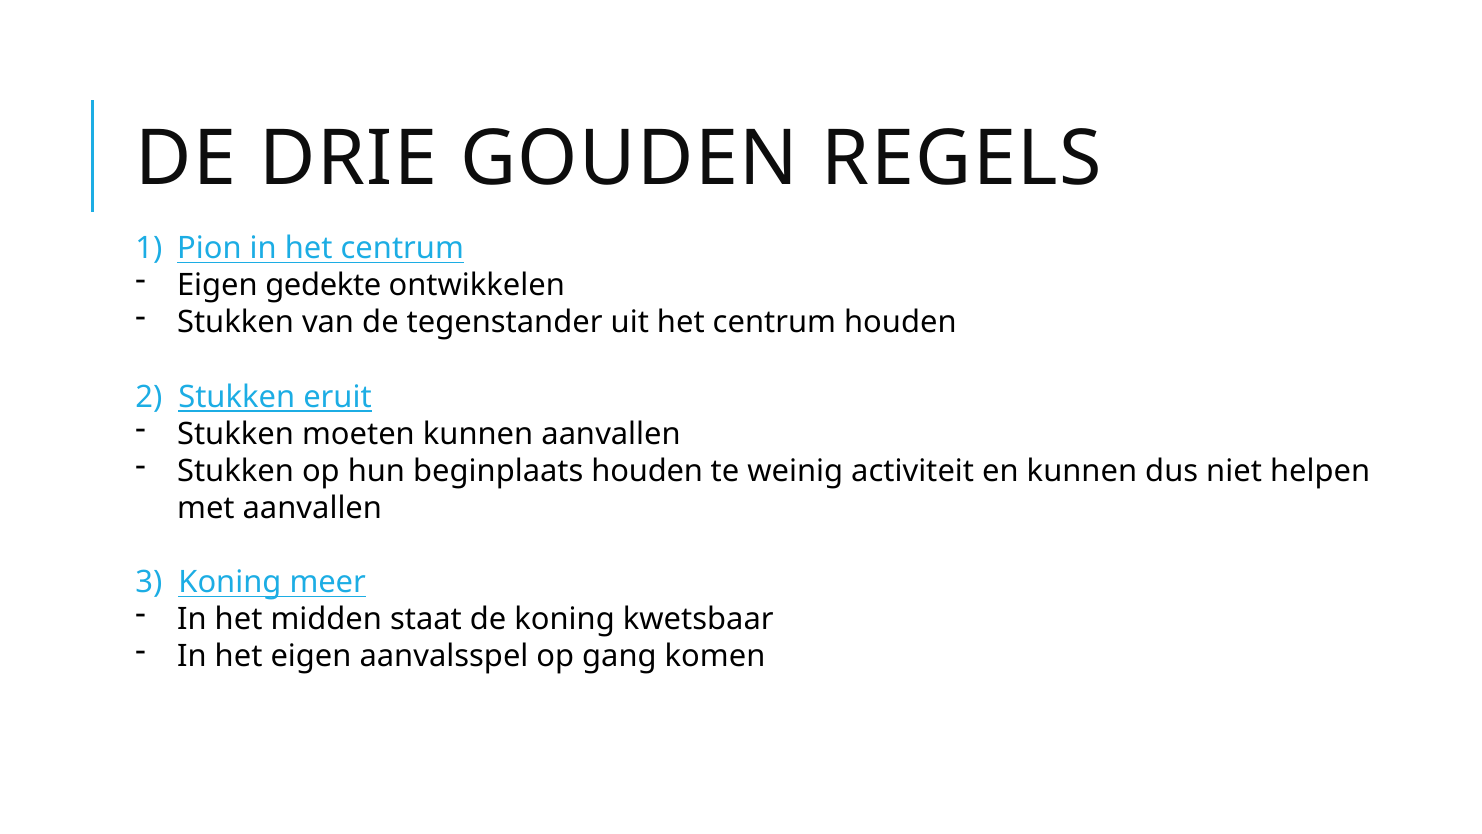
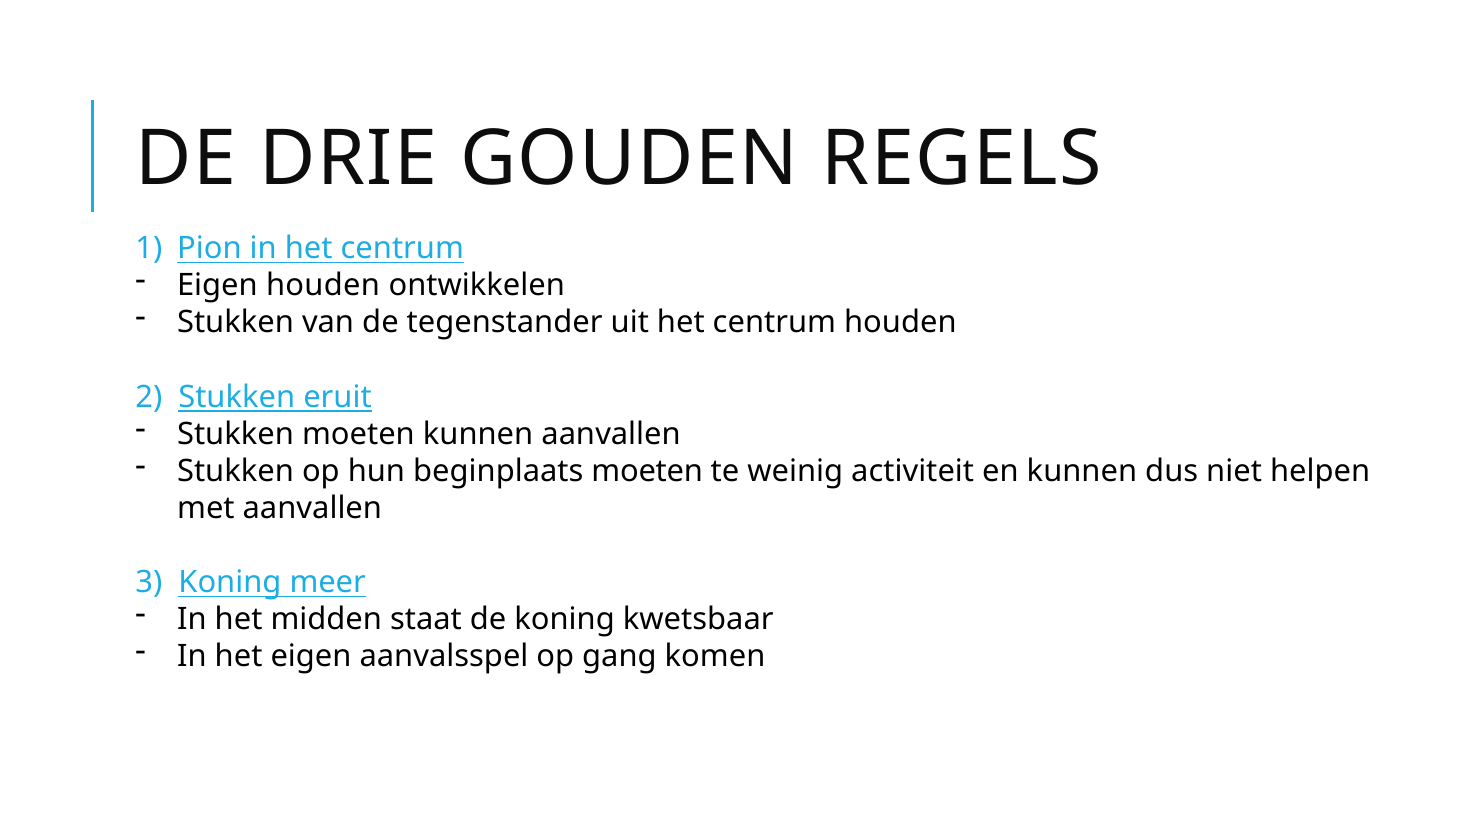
Eigen gedekte: gedekte -> houden (323, 285)
beginplaats houden: houden -> moeten (647, 471)
